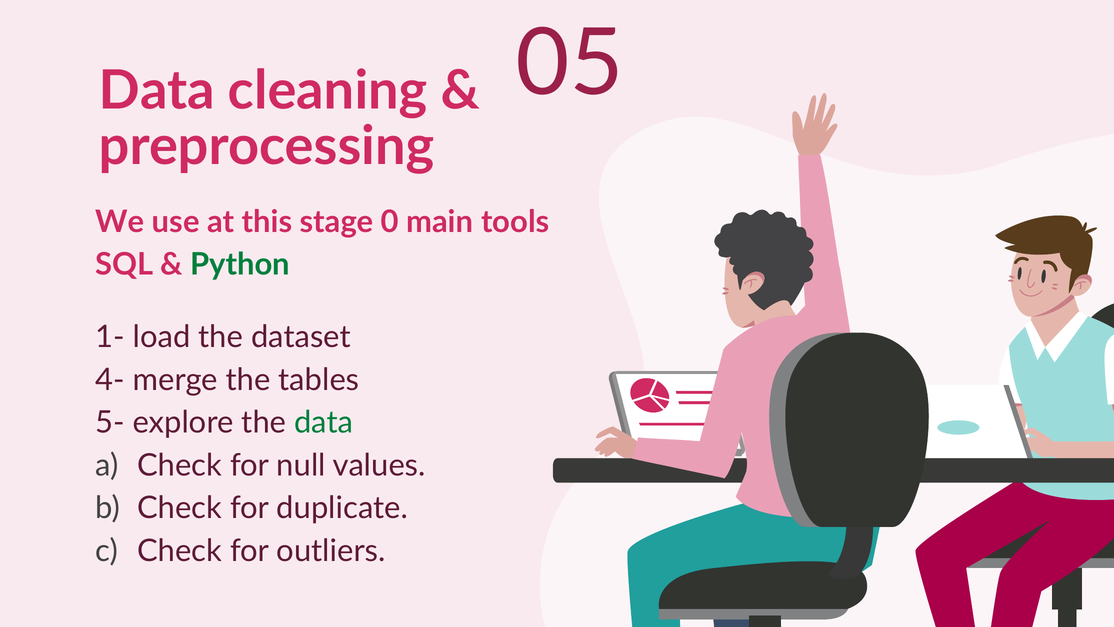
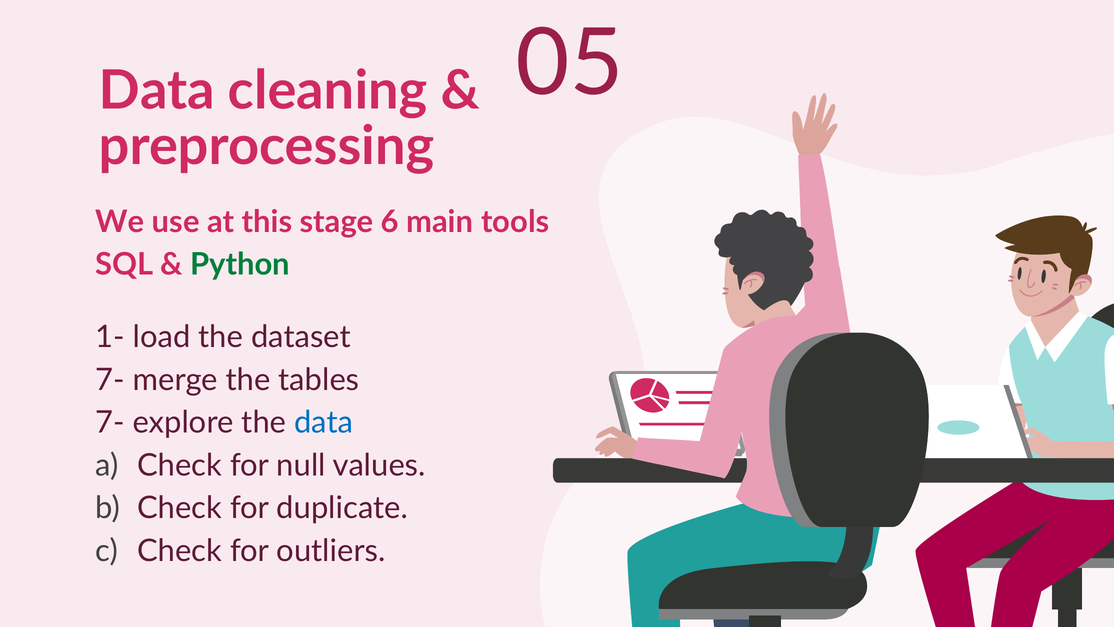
0: 0 -> 6 (390, 222)
4-: 4- -> 7- (110, 380)
5-: 5- -> 7- (110, 422)
data colour: green -> blue (324, 422)
